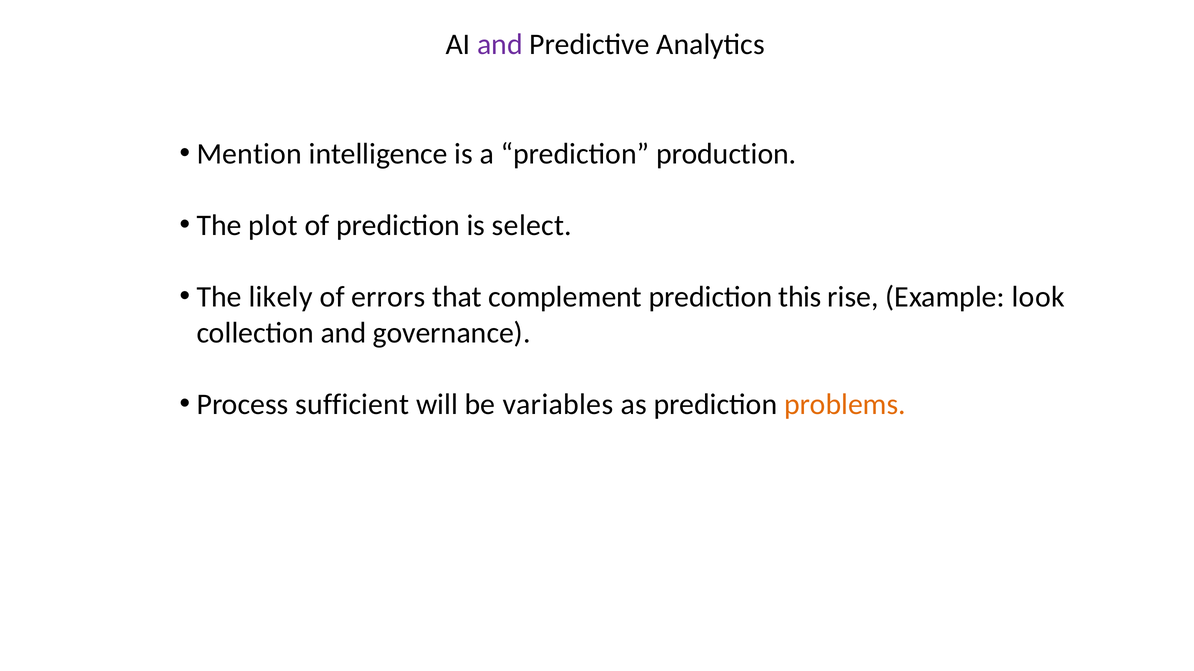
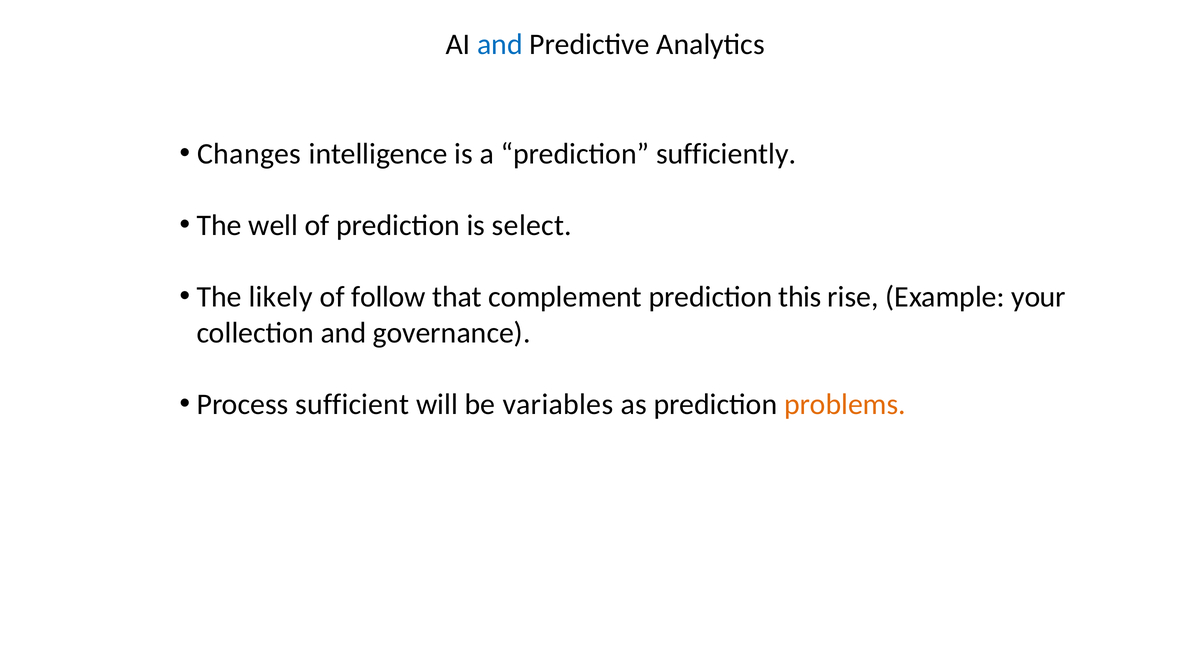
and colour: purple -> blue (500, 44)
Mention: Mention -> Changes (249, 154)
production: production -> sufficiently (726, 154)
plot: plot -> well (273, 226)
errors: errors -> follow (389, 297)
look: look -> your (1039, 297)
